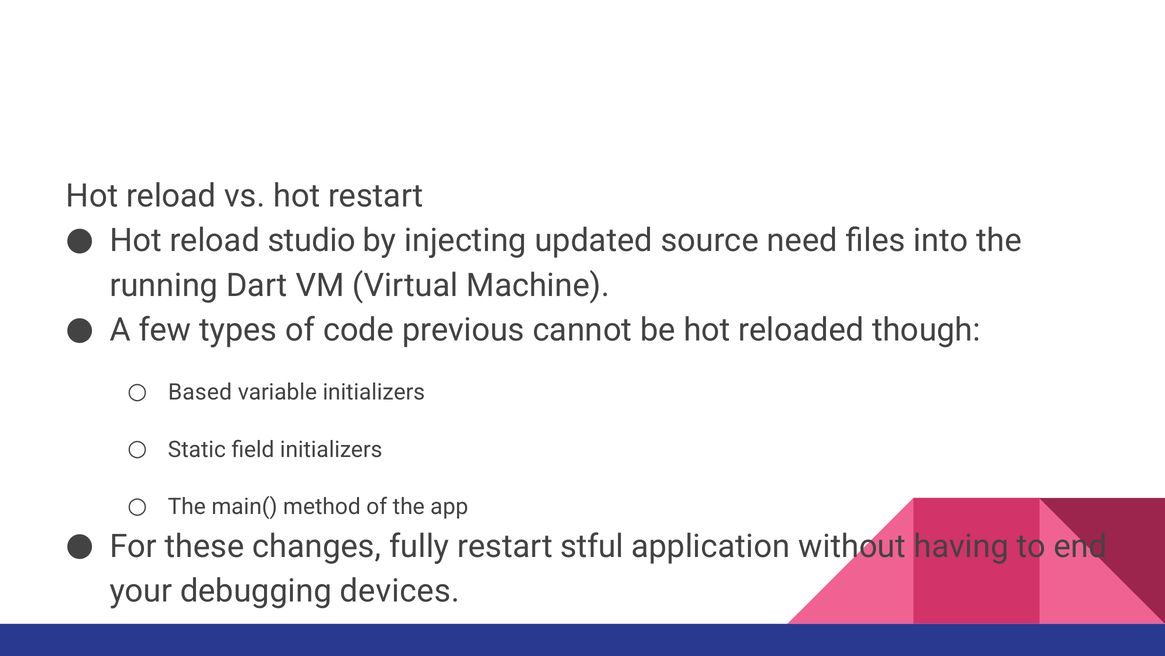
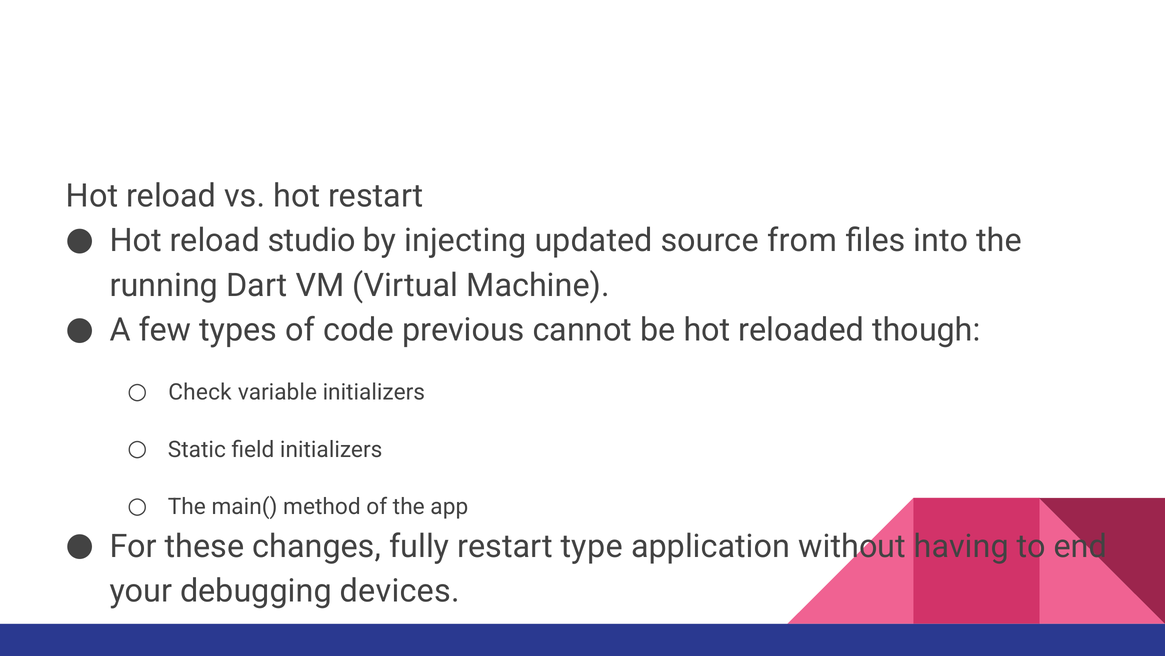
need: need -> from (802, 241)
Based: Based -> Check (200, 392)
stful: stful -> type (592, 546)
